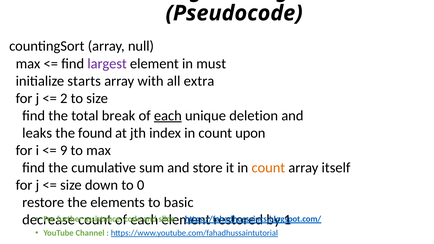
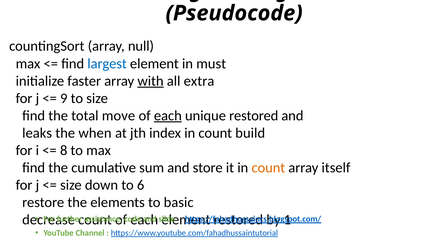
largest colour: purple -> blue (107, 64)
starts: starts -> faster (84, 81)
with underline: none -> present (151, 81)
2: 2 -> 9 (64, 98)
break: break -> move (119, 116)
unique deletion: deletion -> restored (254, 116)
found: found -> when (95, 133)
upon: upon -> build (250, 133)
9: 9 -> 8 (64, 150)
0: 0 -> 6 (141, 185)
